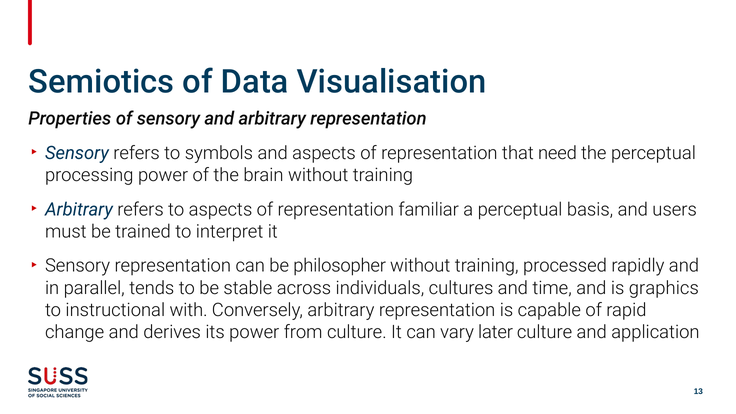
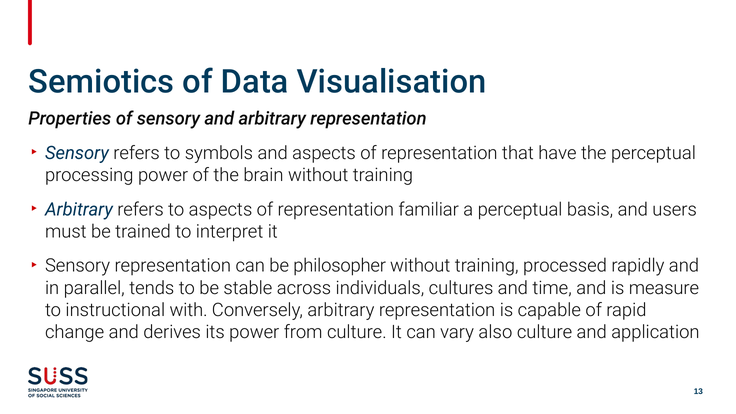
need: need -> have (557, 153)
graphics: graphics -> measure (664, 288)
later: later -> also (495, 332)
